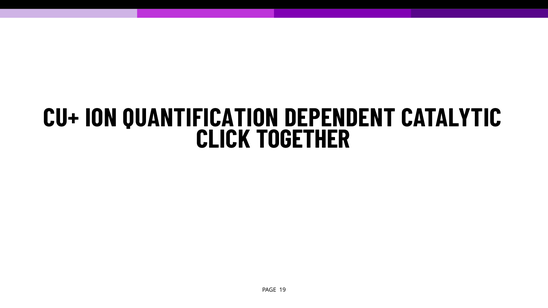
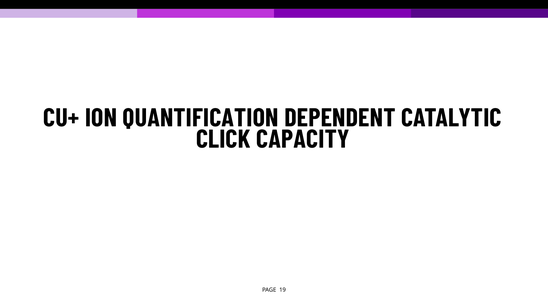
TOGETHER: TOGETHER -> CAPACITY (303, 139)
